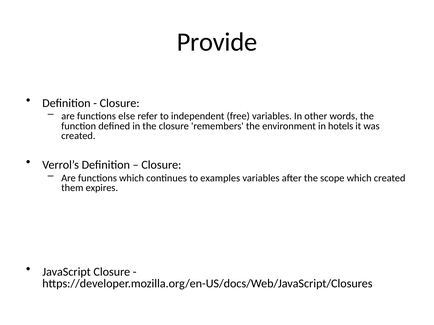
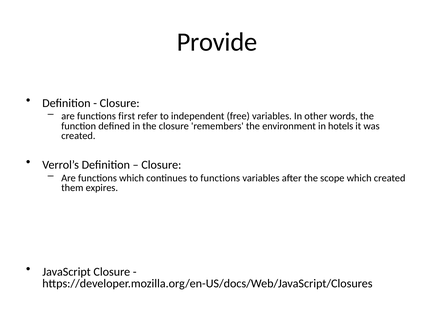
else: else -> first (127, 116)
to examples: examples -> functions (220, 178)
